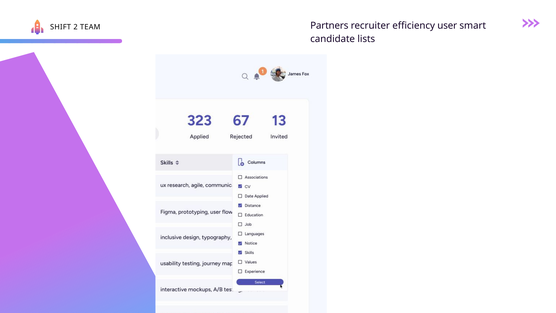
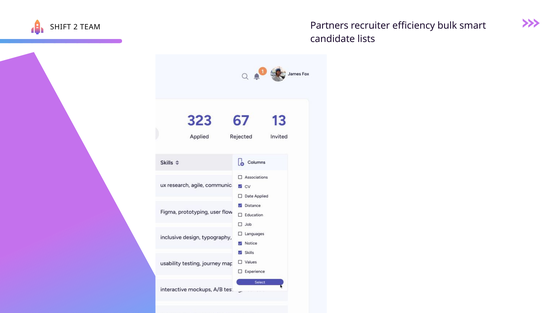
user: user -> bulk (447, 26)
